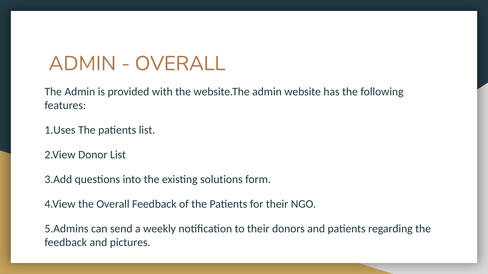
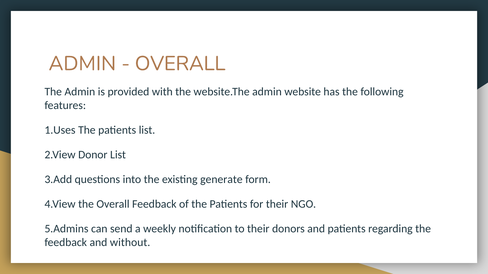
solutions: solutions -> generate (221, 180)
pictures: pictures -> without (130, 243)
